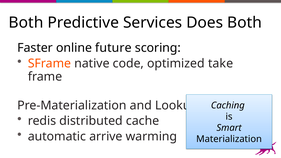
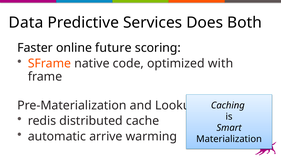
Both: Both -> Data (26, 23)
take: take -> with (221, 63)
